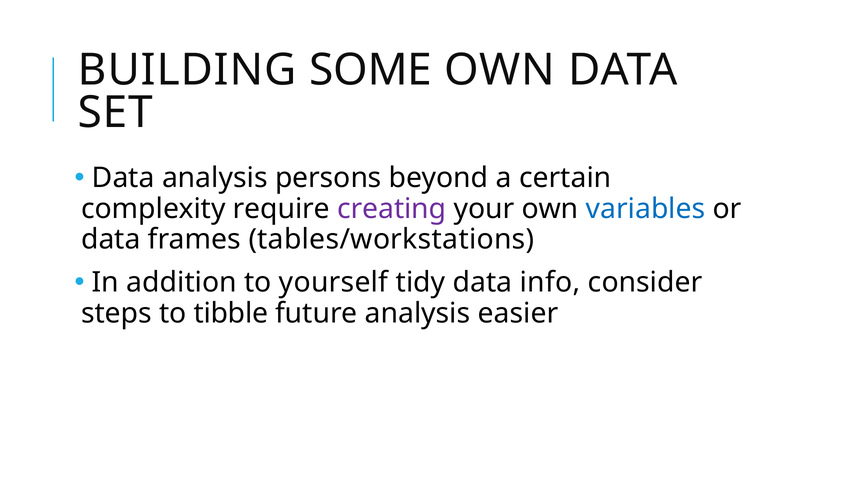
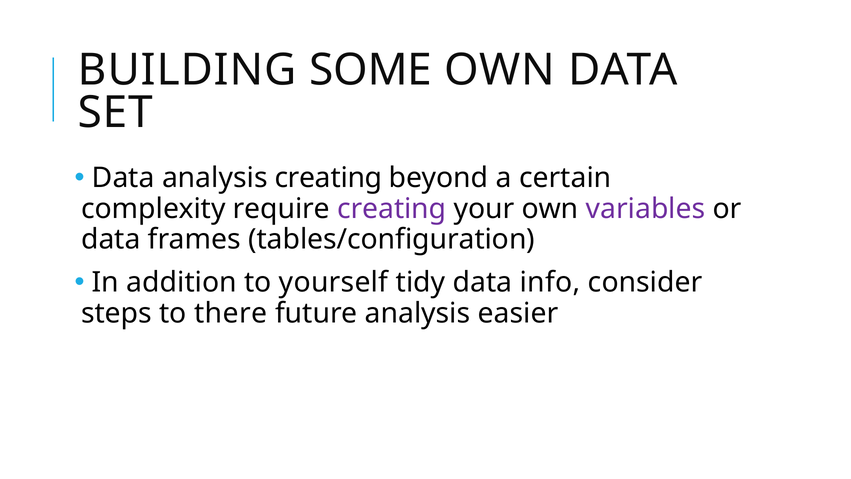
analysis persons: persons -> creating (328, 178)
variables colour: blue -> purple (646, 209)
tables/workstations: tables/workstations -> tables/configuration (392, 239)
tibble: tibble -> there (231, 313)
